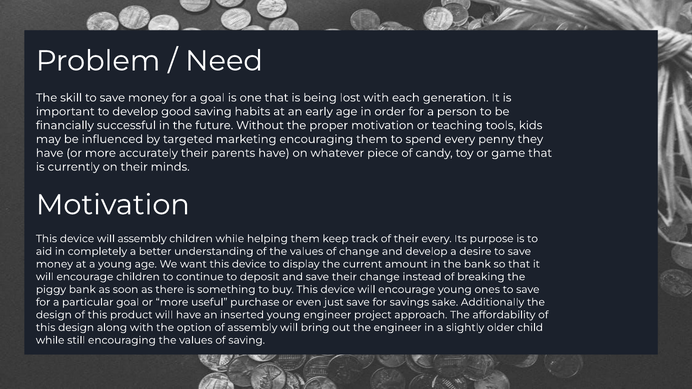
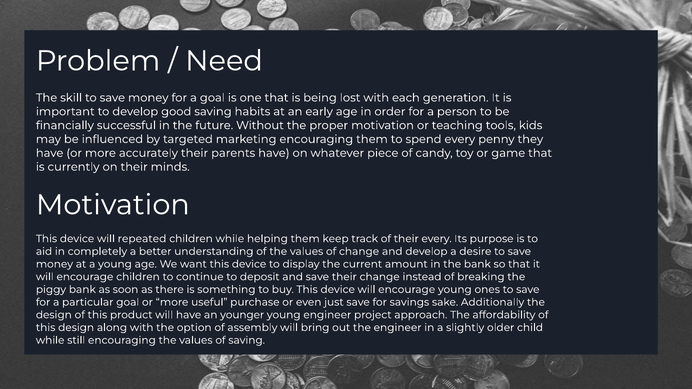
will assembly: assembly -> repeated (142, 239)
inserted: inserted -> younger (242, 315)
